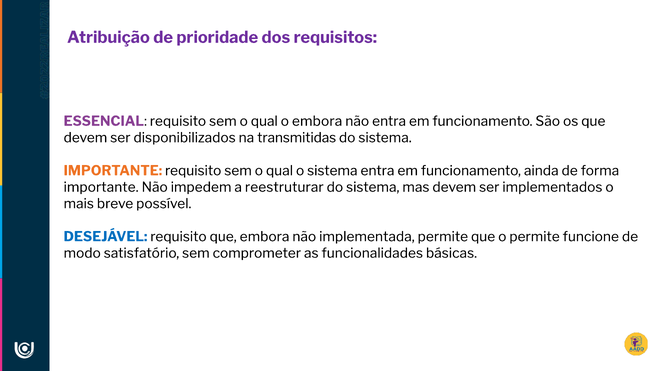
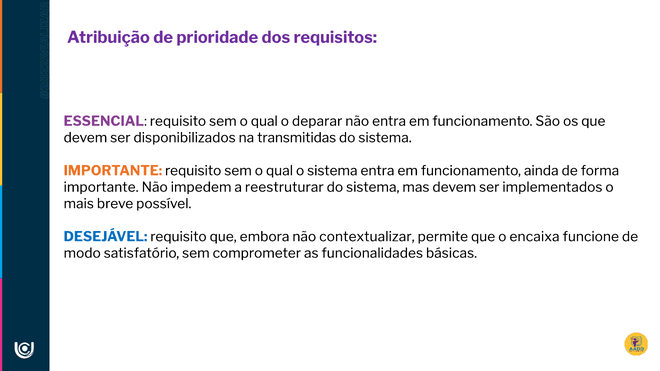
o embora: embora -> deparar (317, 121)
implementada: implementada -> contextualizar (367, 237)
o permite: permite -> encaixa (534, 237)
